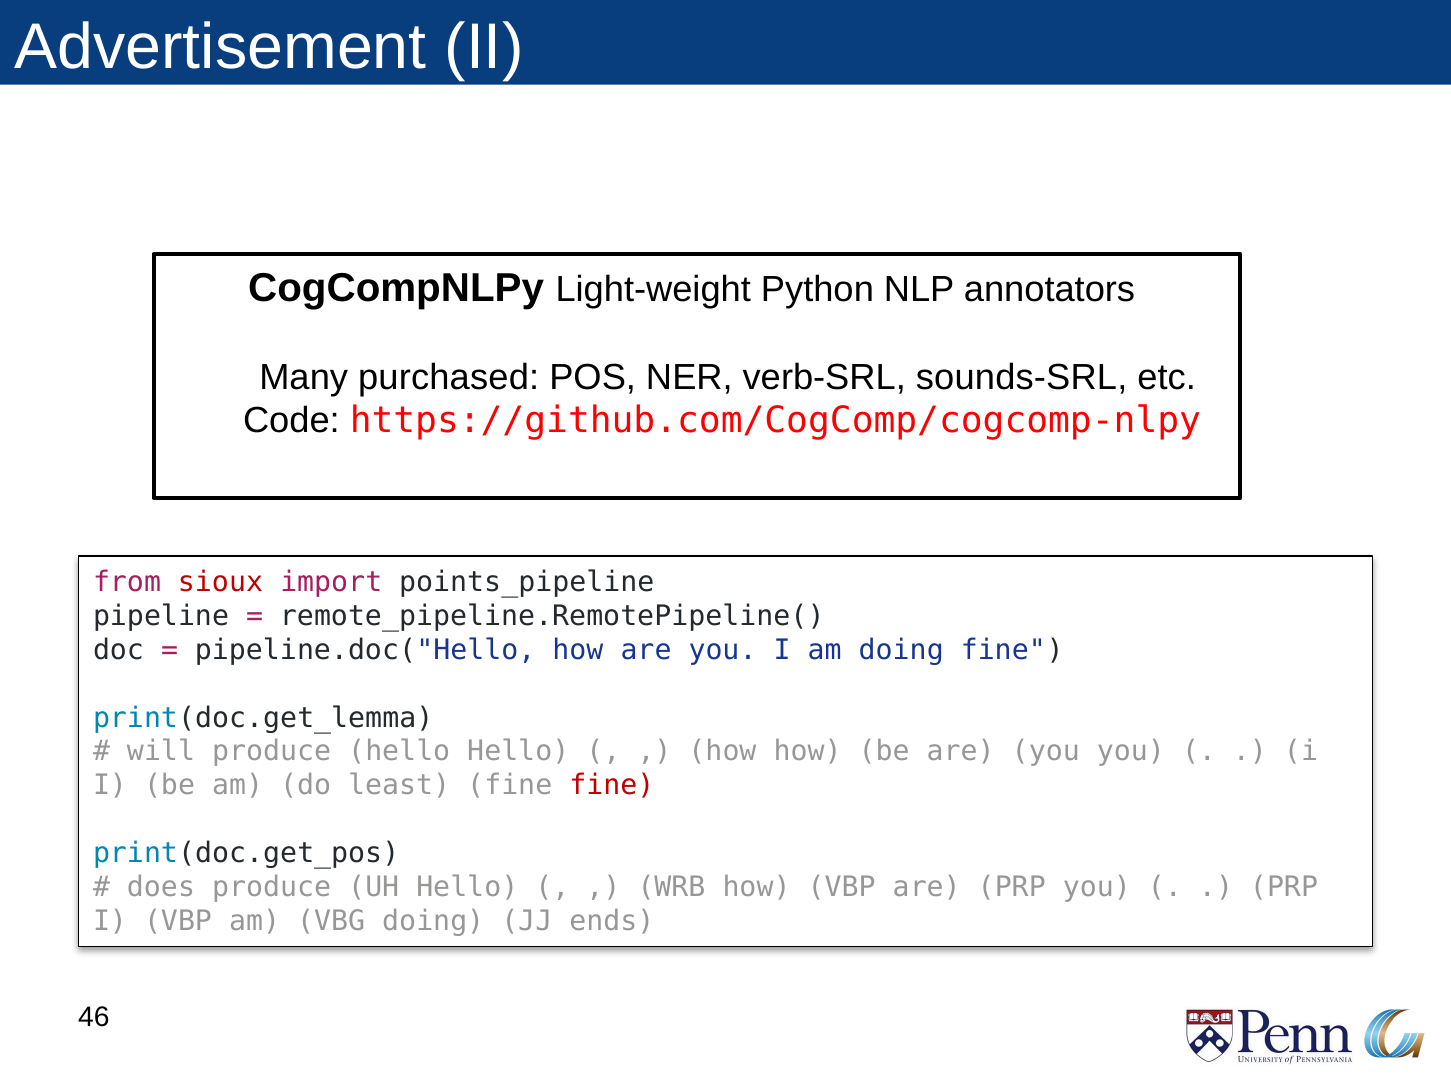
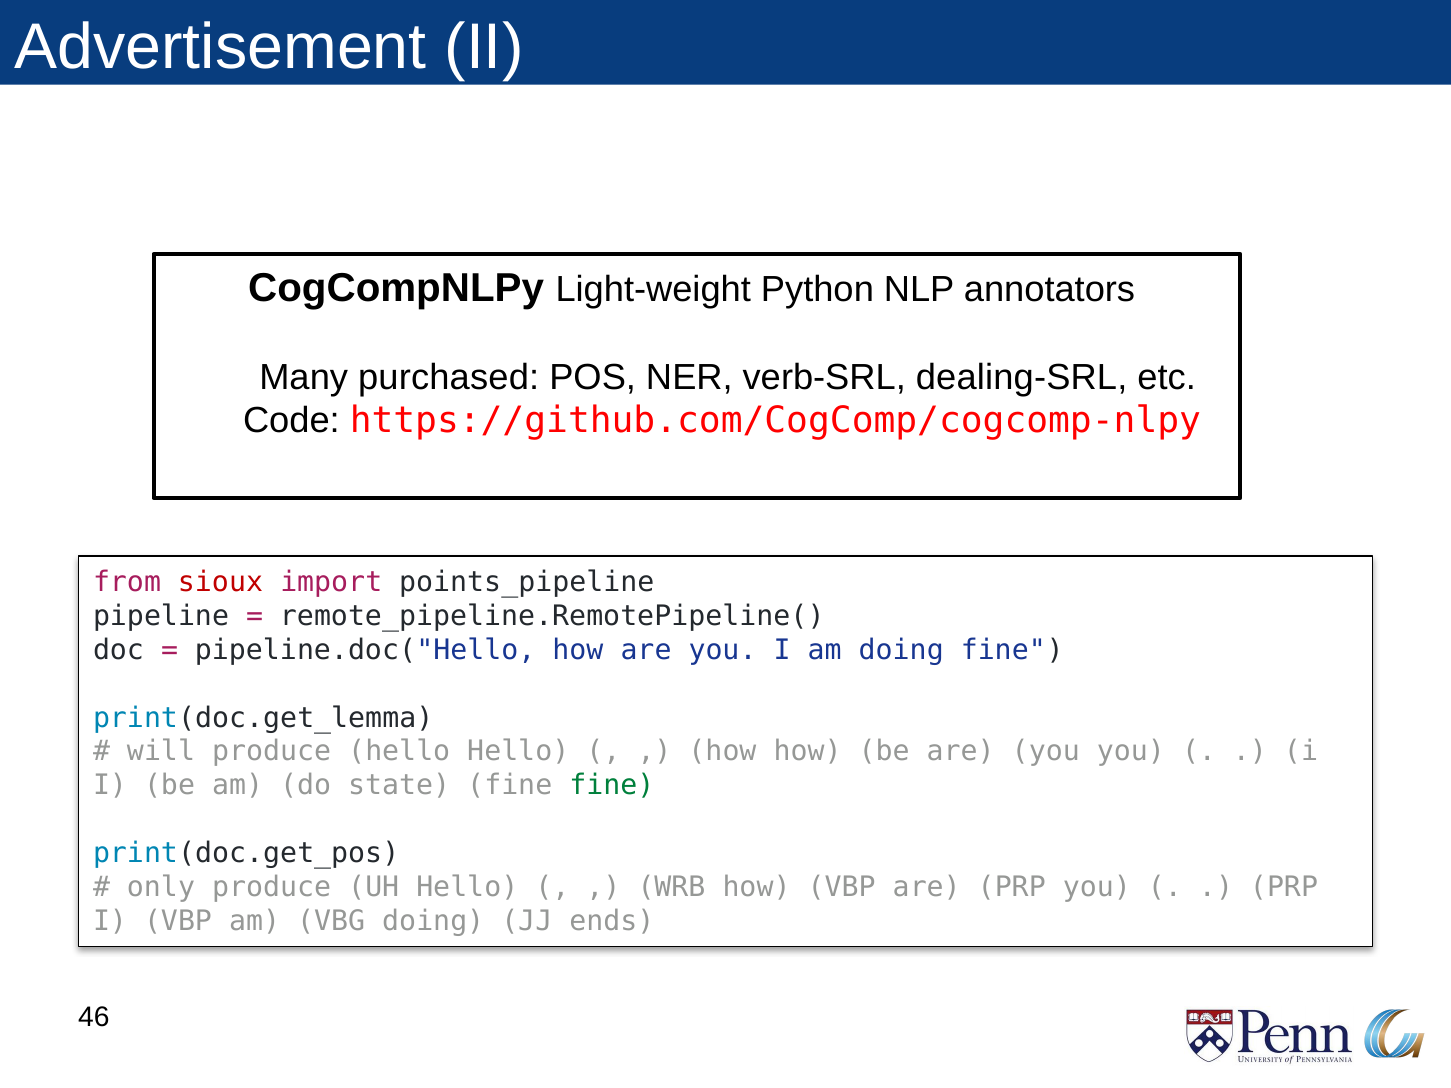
sounds-SRL: sounds-SRL -> dealing-SRL (1022, 377)
least: least -> state (399, 786)
fine colour: red -> green (612, 786)
does: does -> only (161, 887)
